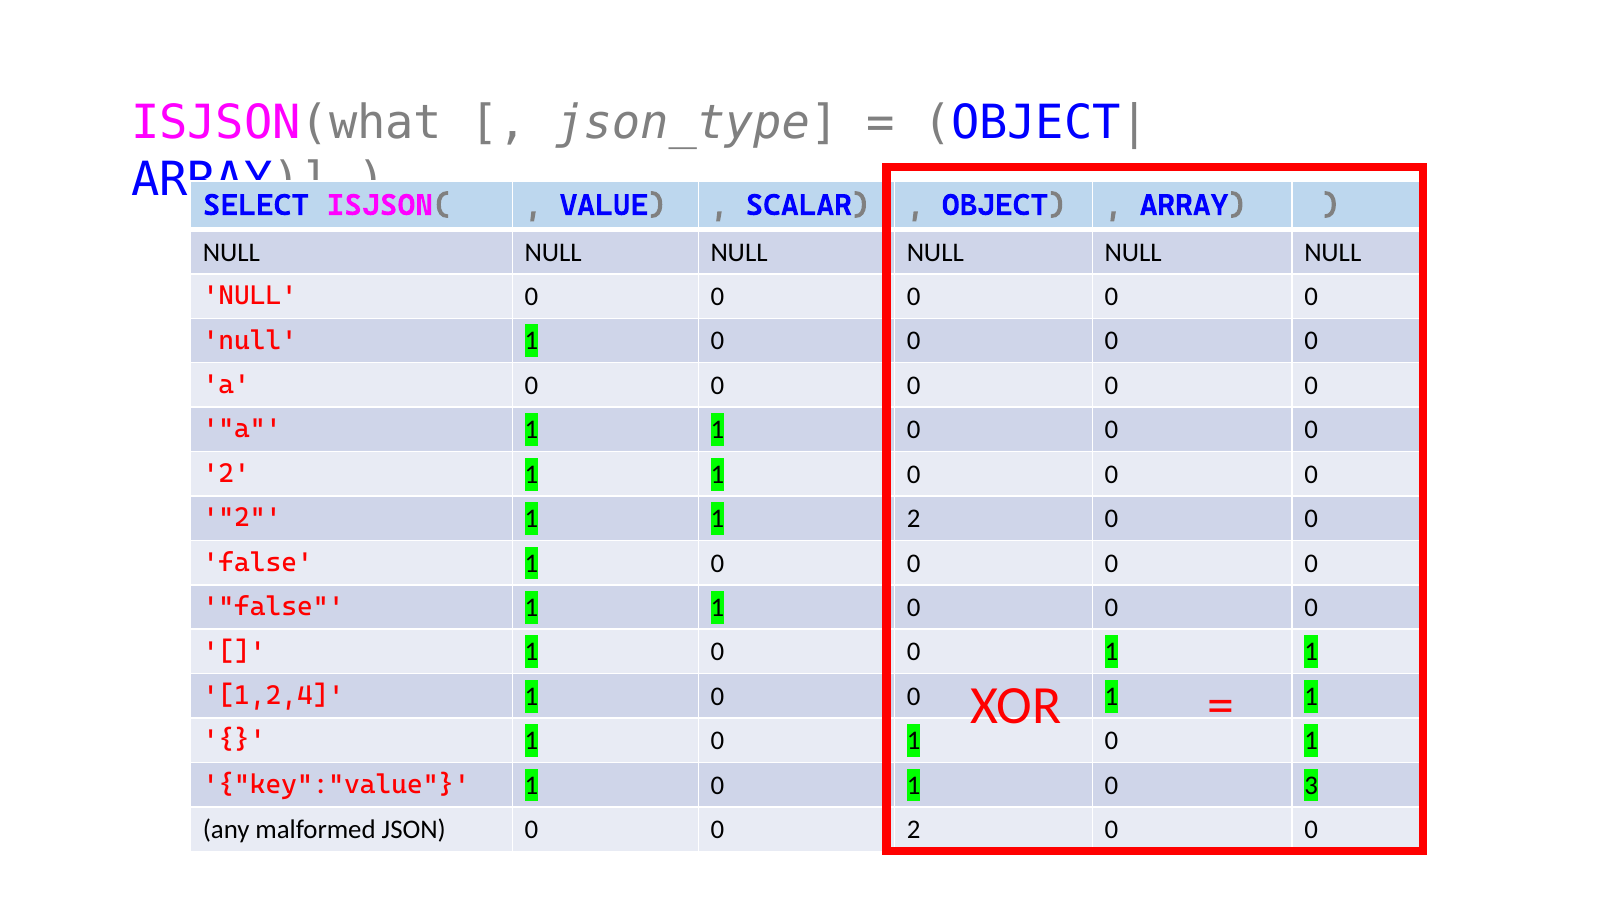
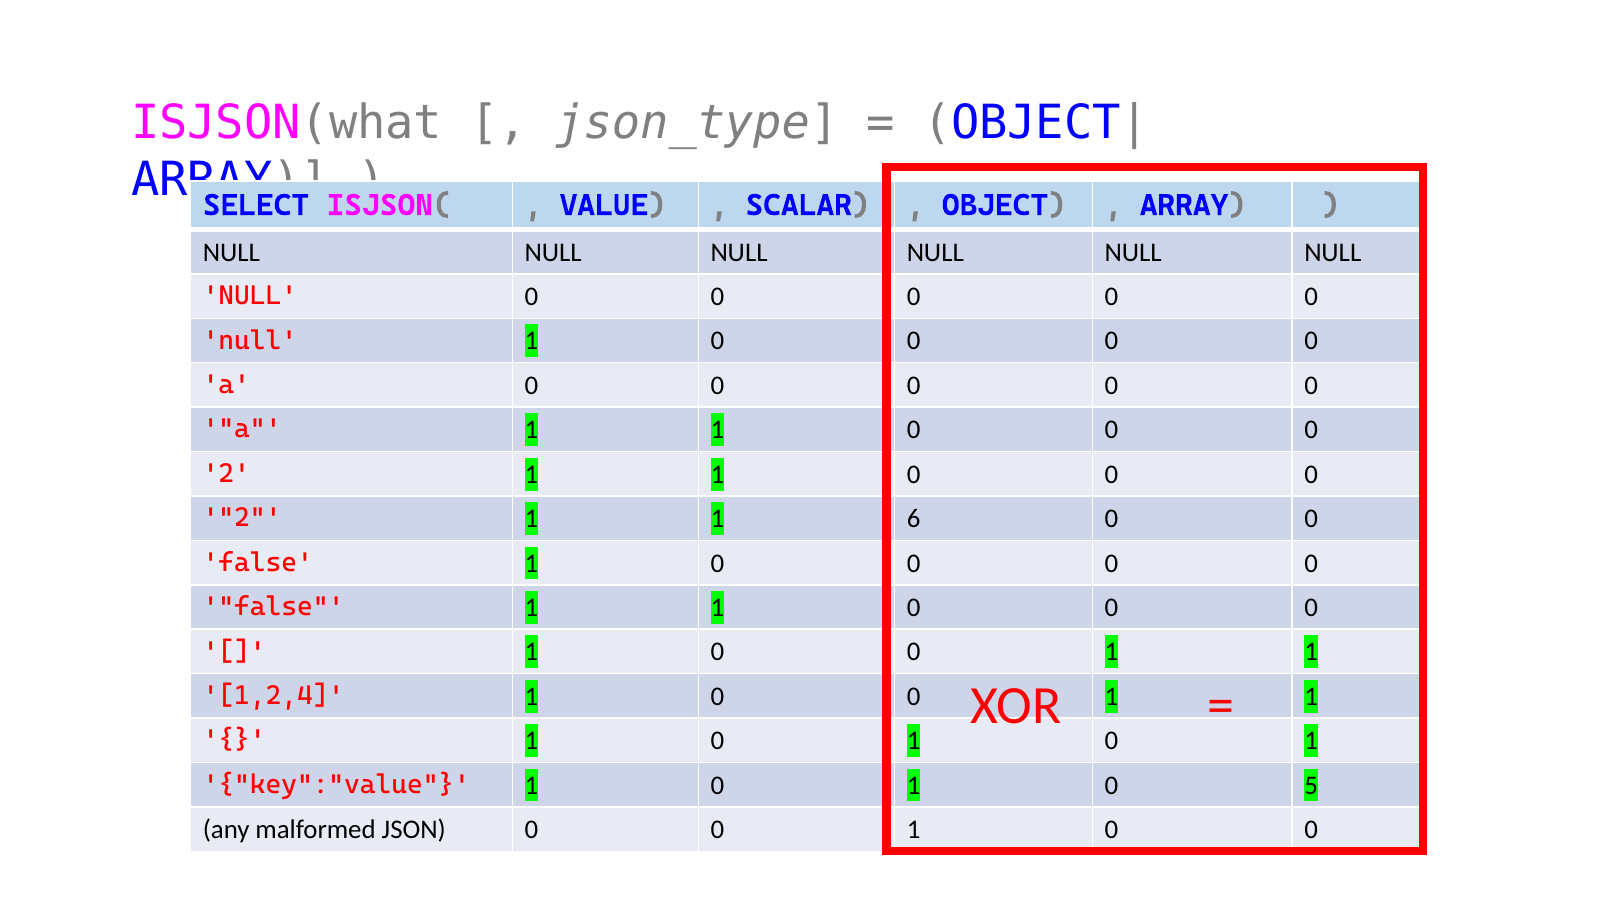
1 2: 2 -> 6 (914, 519)
3: 3 -> 5 (1311, 785)
JSON 0 0 2: 2 -> 1 (914, 830)
